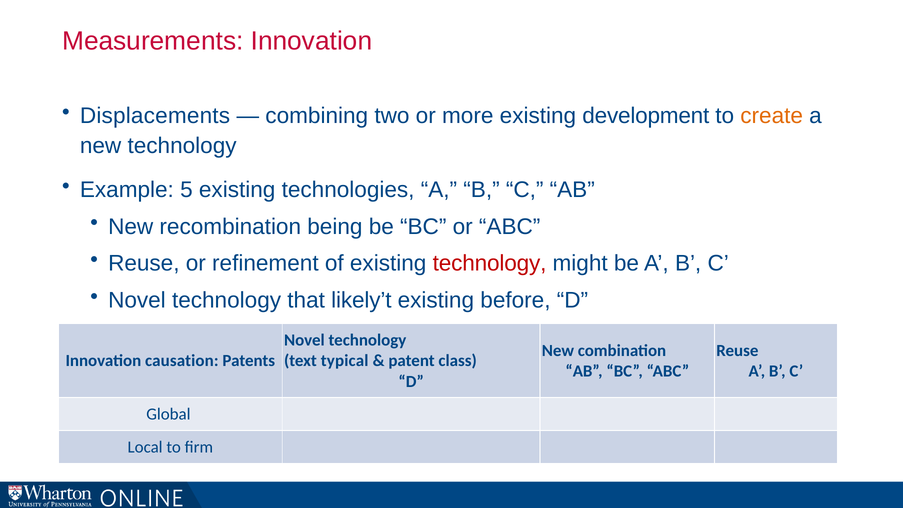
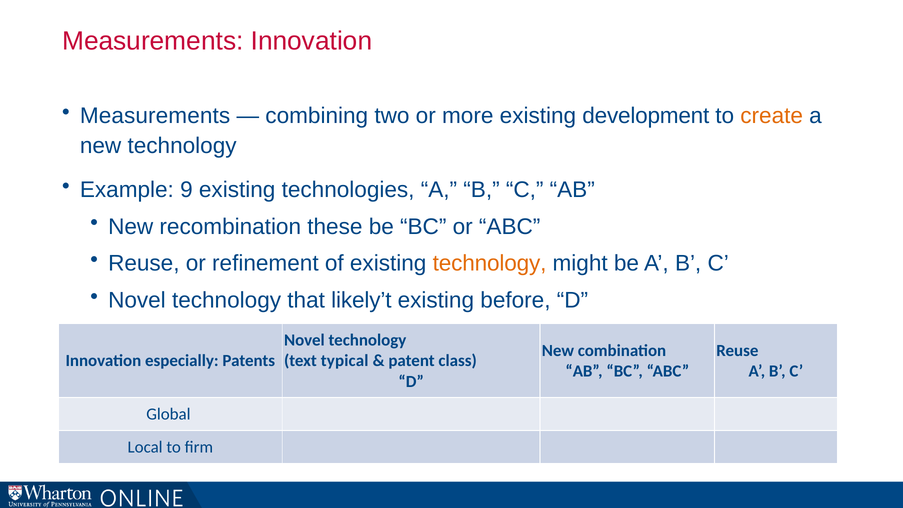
Displacements: Displacements -> Measurements (155, 116)
5: 5 -> 9 (186, 190)
being: being -> these (335, 227)
technology colour: red -> orange (490, 263)
causation: causation -> especially (182, 361)
